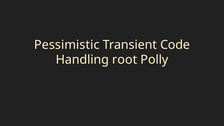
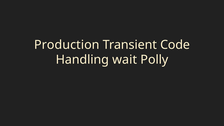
Pessimistic: Pessimistic -> Production (67, 45)
root: root -> wait (125, 60)
